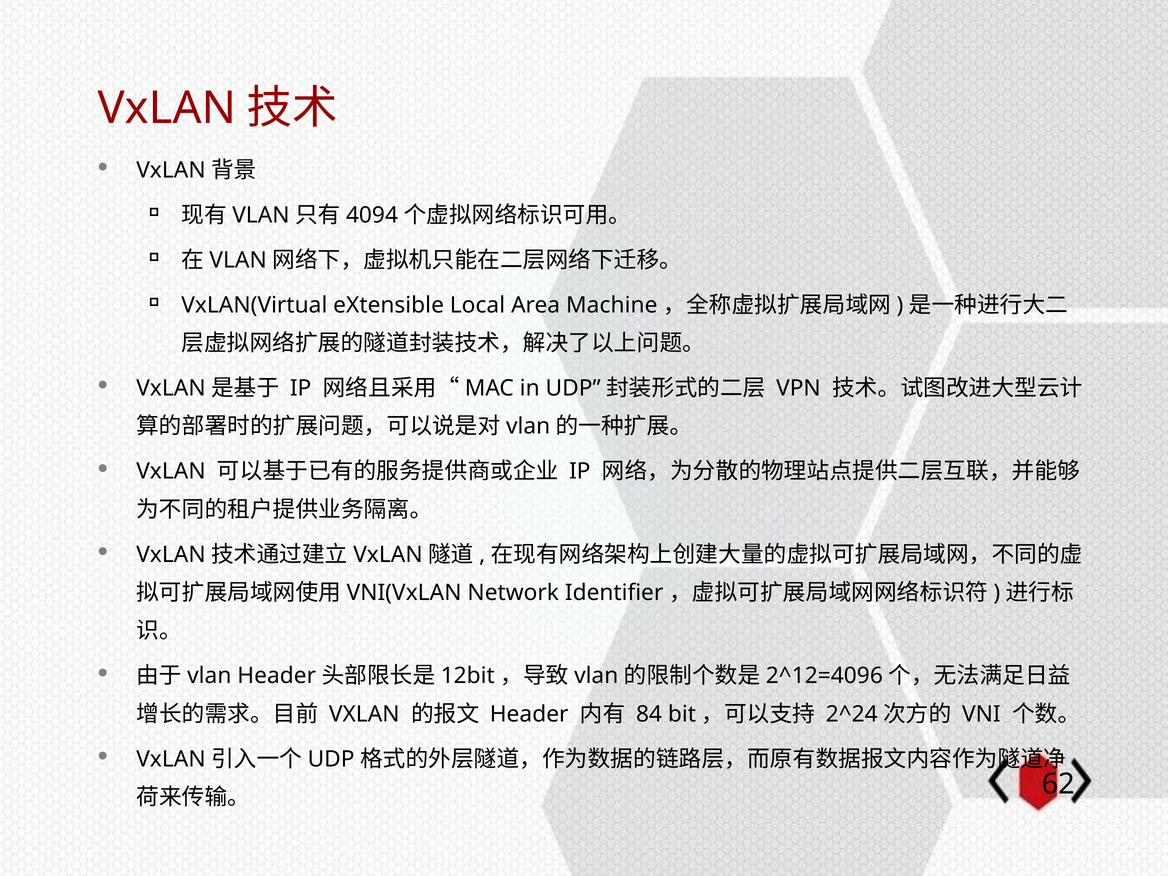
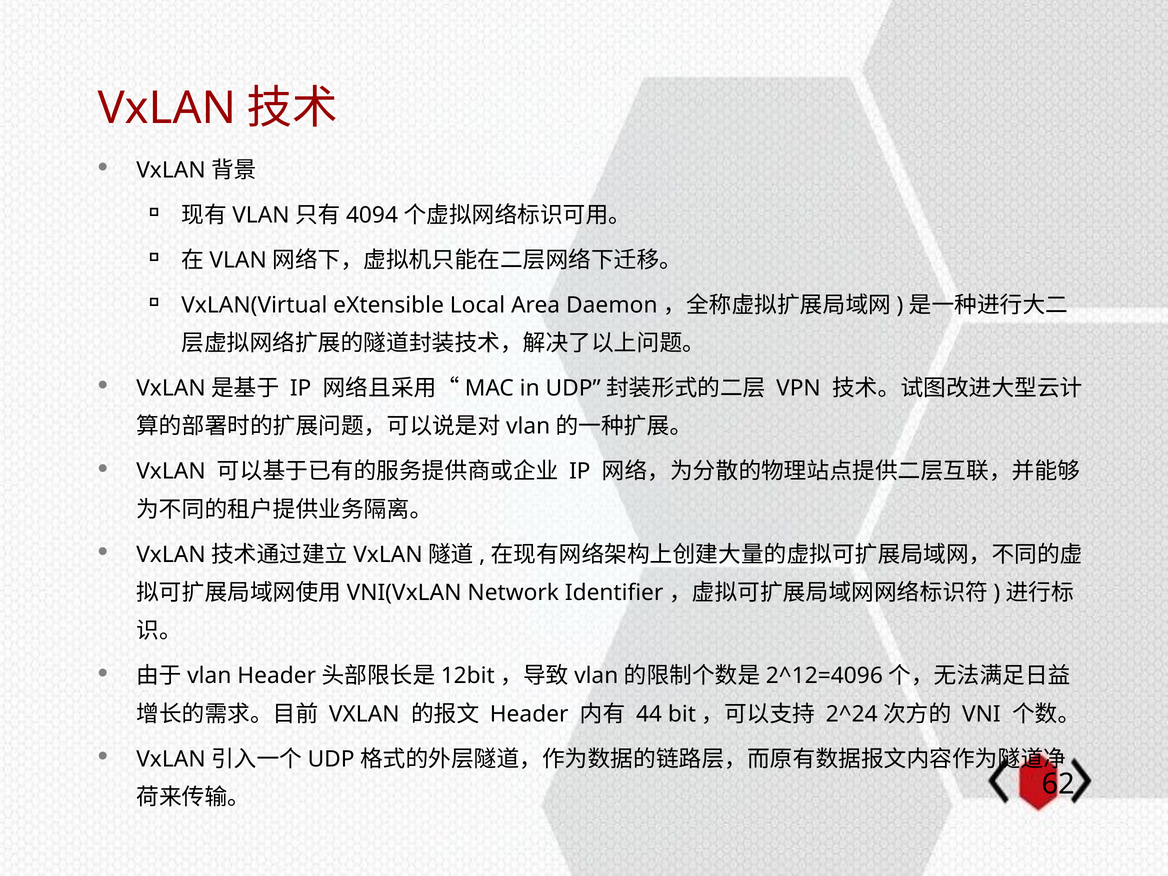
Machine: Machine -> Daemon (612, 305)
84: 84 -> 44 (649, 714)
